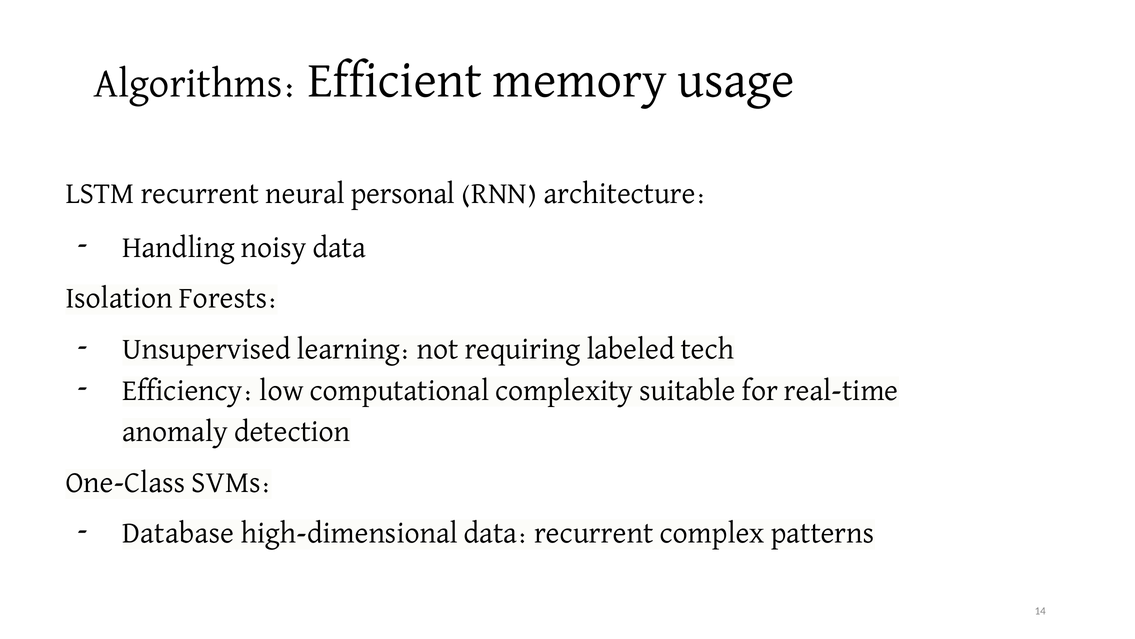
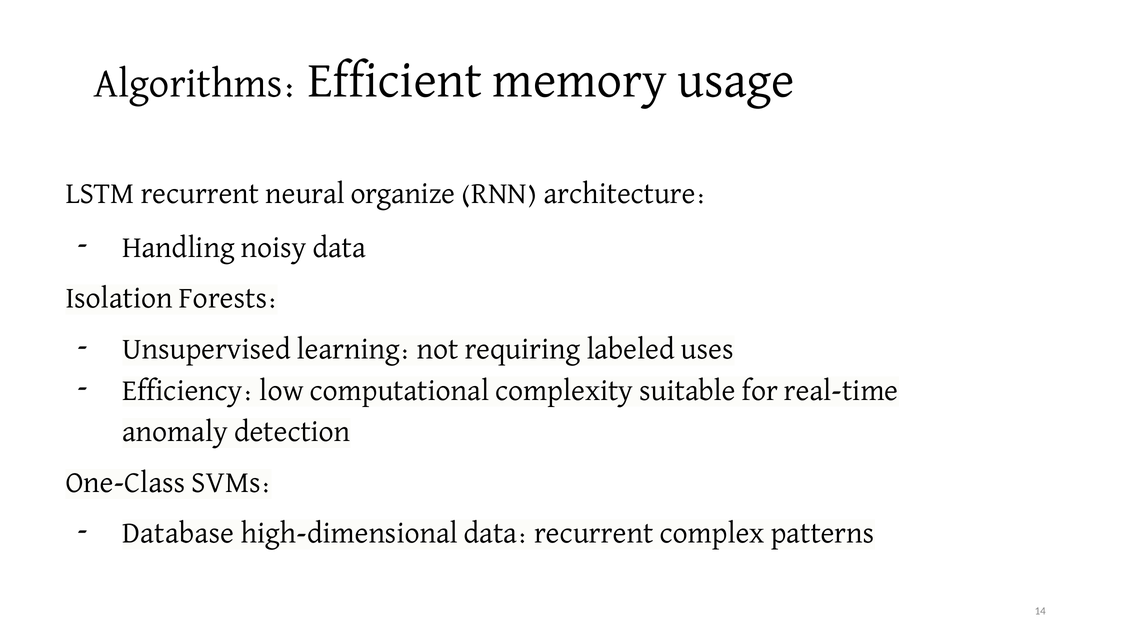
personal: personal -> organize (403, 193)
tech: tech -> uses (707, 348)
